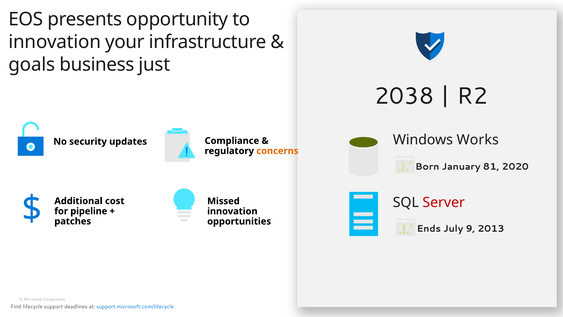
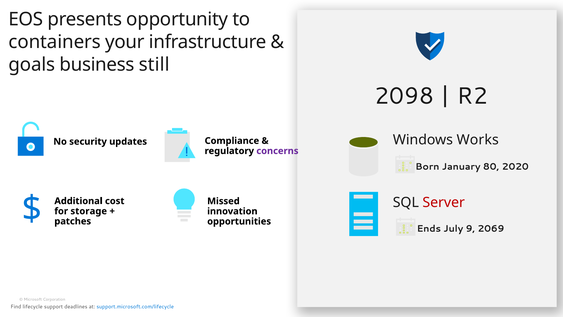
innovation: innovation -> containers (55, 42)
just: just -> still (154, 64)
2038: 2038 -> 2098 (404, 96)
concerns colour: orange -> purple (277, 151)
81: 81 -> 80 (491, 167)
pipeline: pipeline -> storage (89, 211)
2013: 2013 -> 2069 (491, 228)
